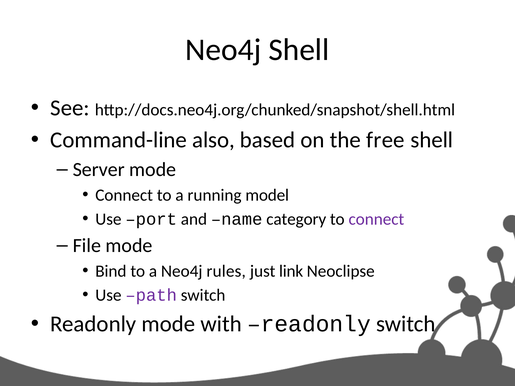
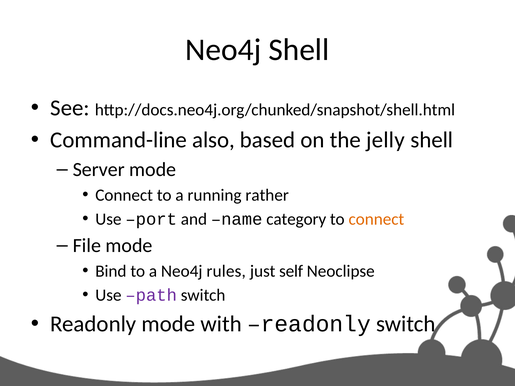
free: free -> jelly (385, 140)
model: model -> rather (267, 195)
connect colour: purple -> orange (376, 219)
link: link -> self (291, 271)
